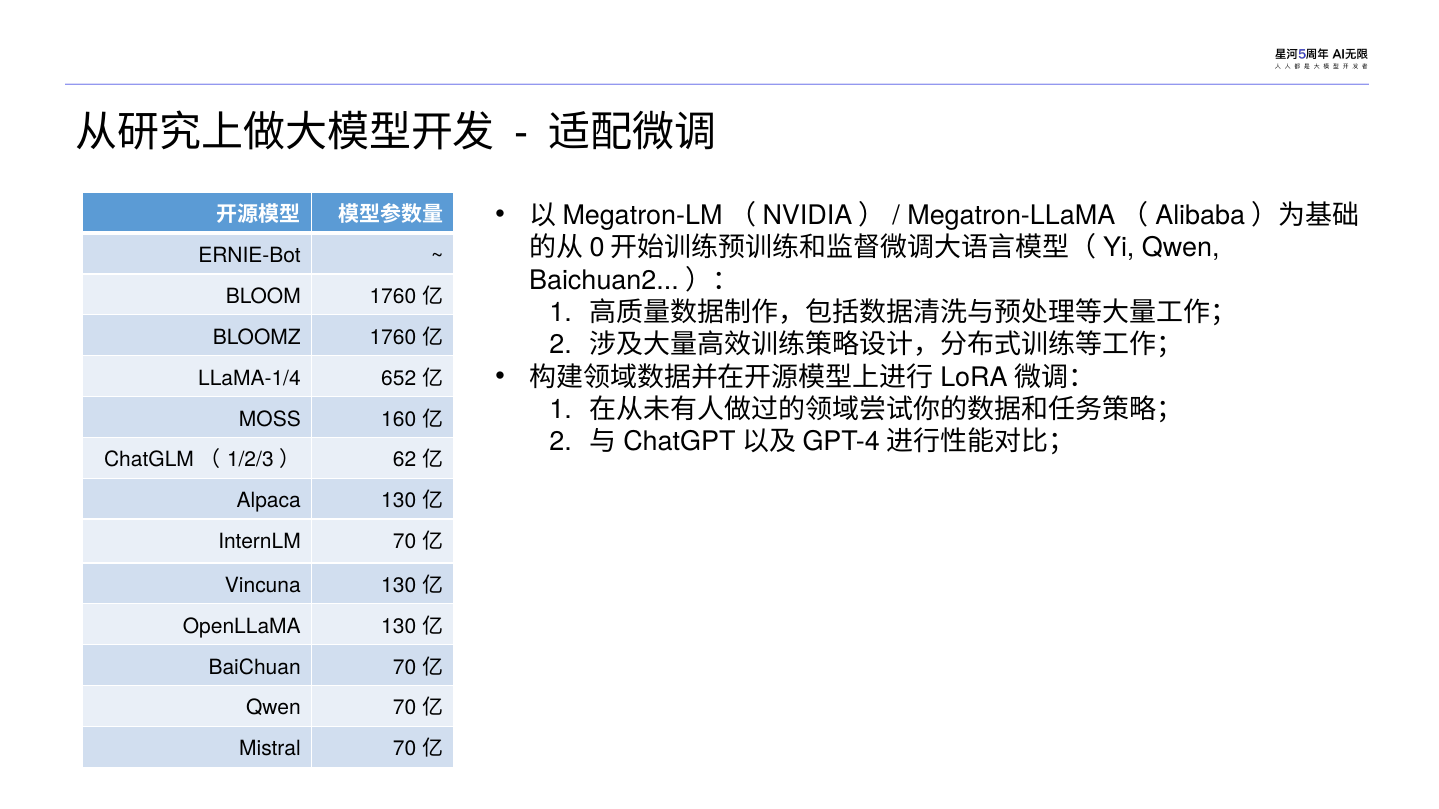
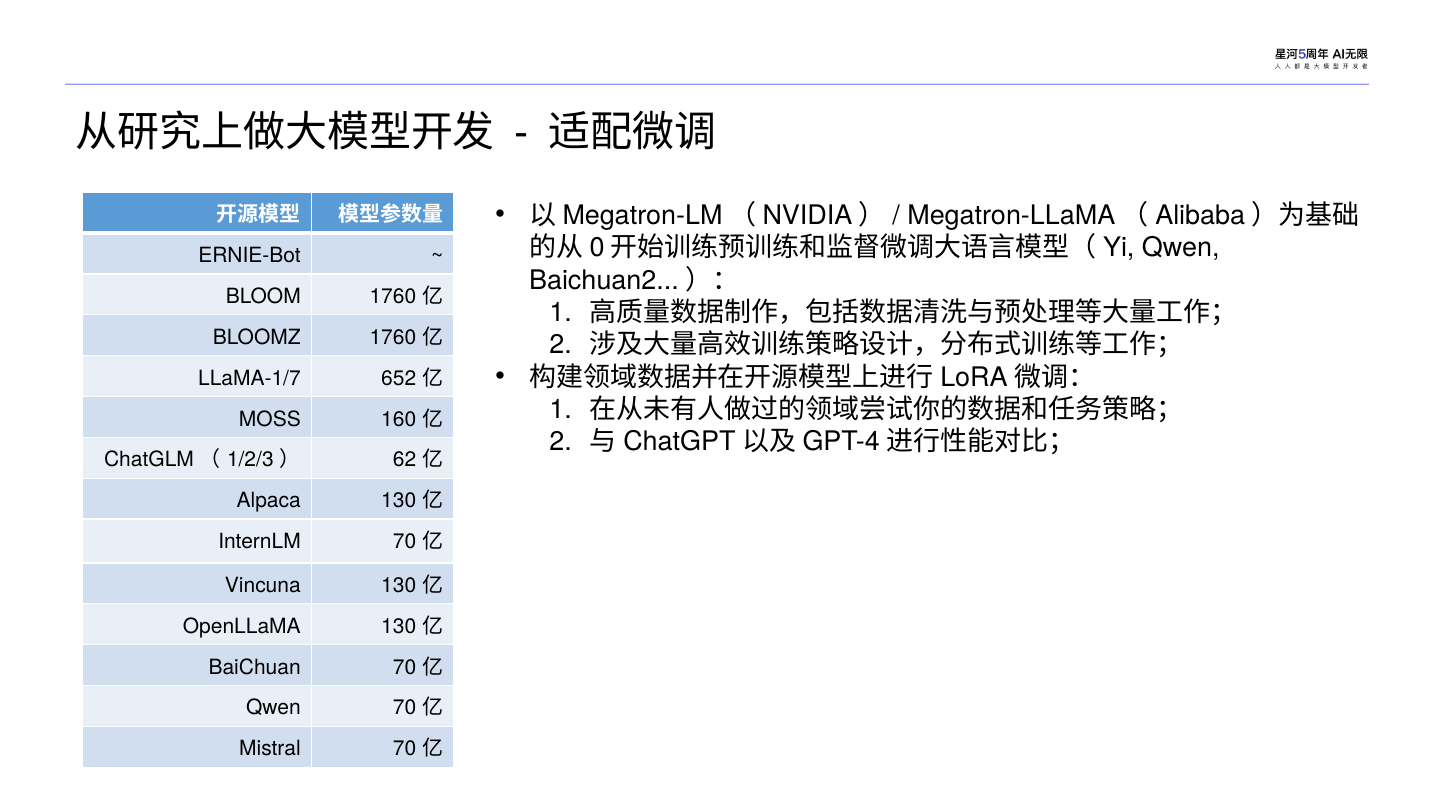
LLaMA-1/4: LLaMA-1/4 -> LLaMA-1/7 (249, 378)
